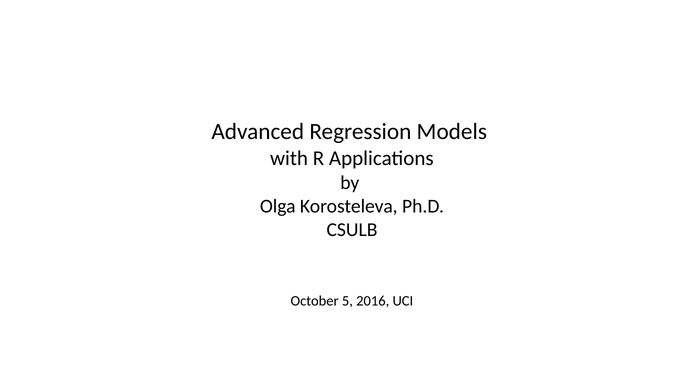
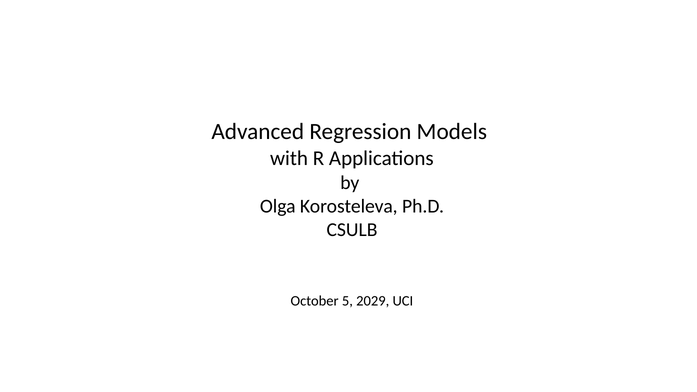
2016: 2016 -> 2029 (373, 301)
